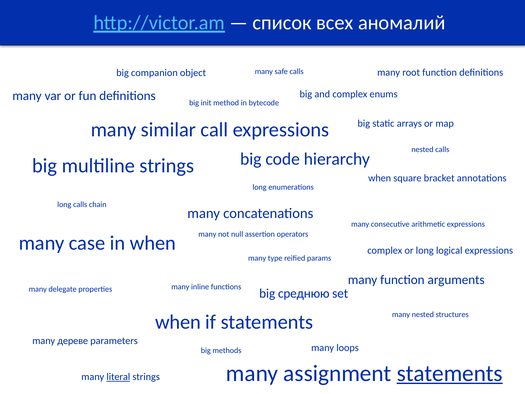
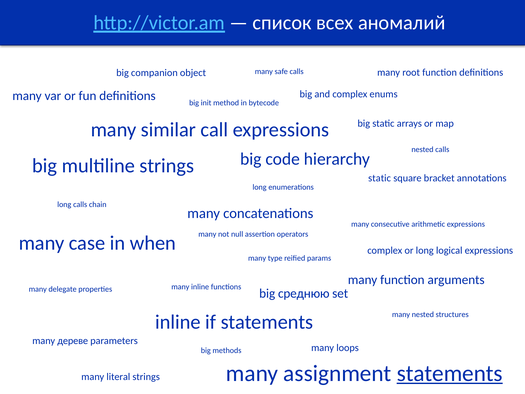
when: when -> static (380, 178)
when: when -> inline (178, 322)
literal underline: present -> none (118, 377)
